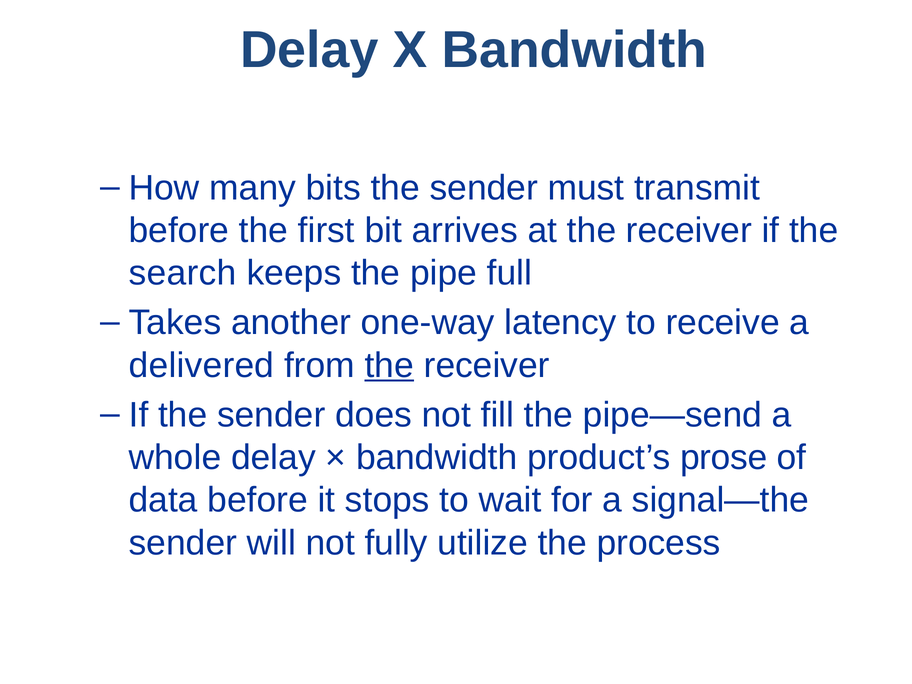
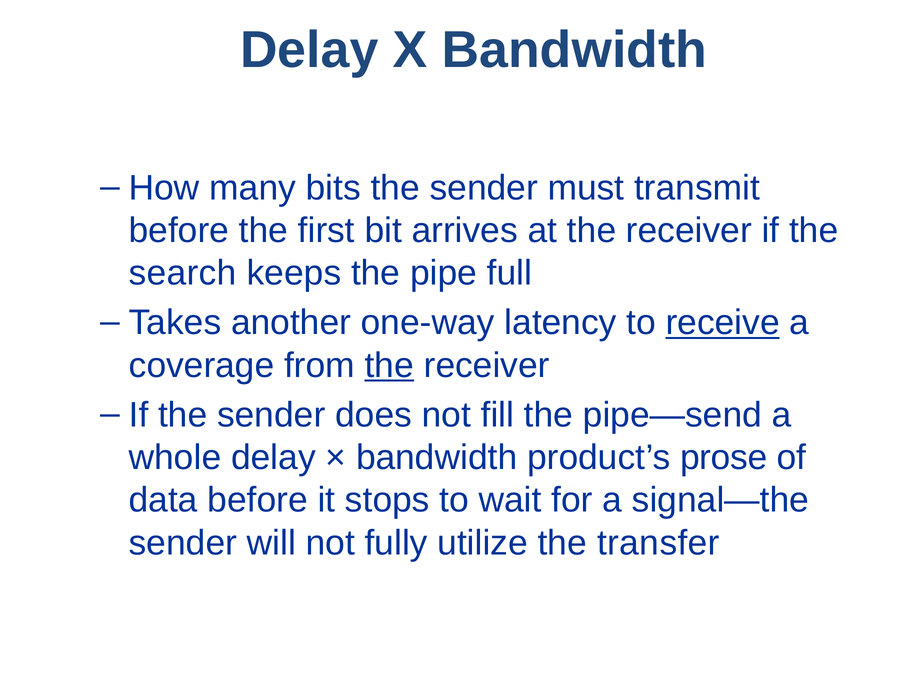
receive underline: none -> present (723, 323)
delivered: delivered -> coverage (202, 365)
process: process -> transfer (658, 543)
